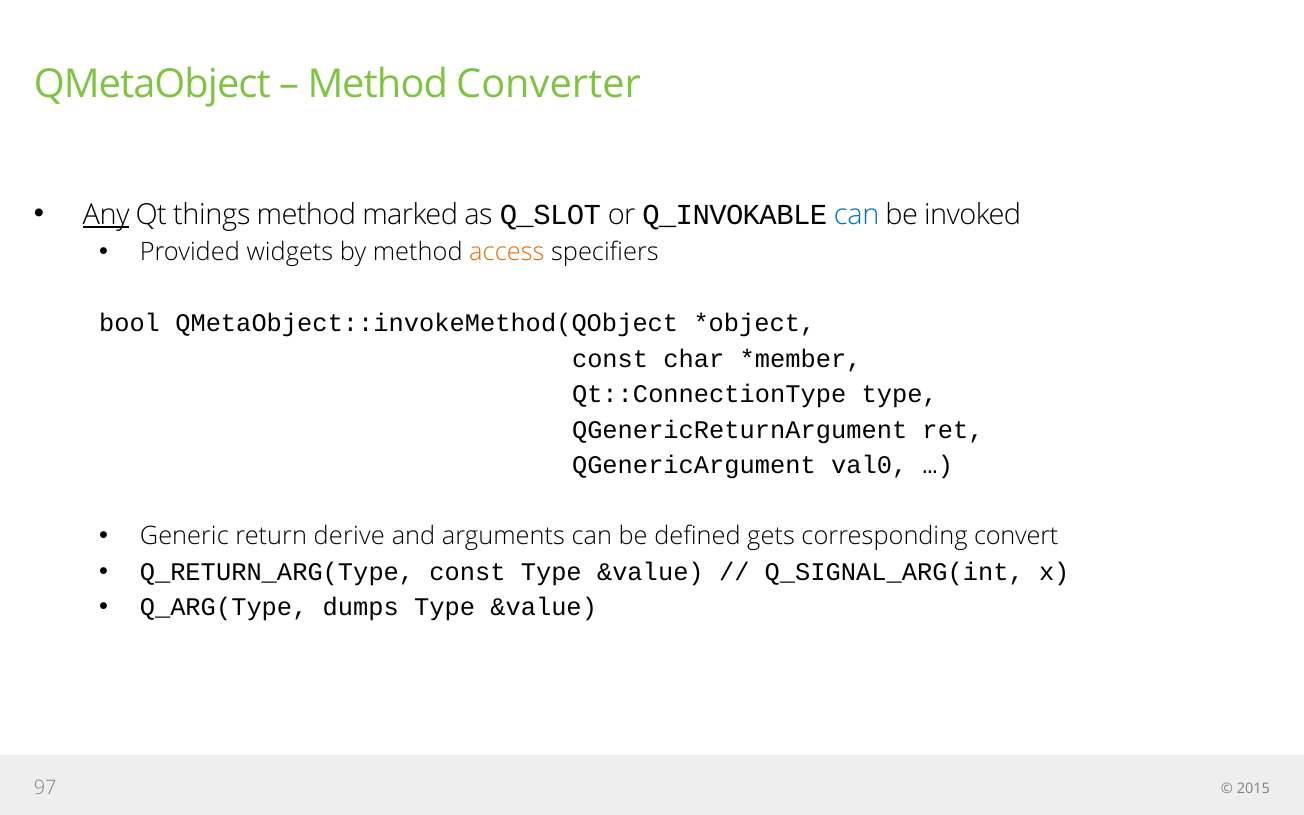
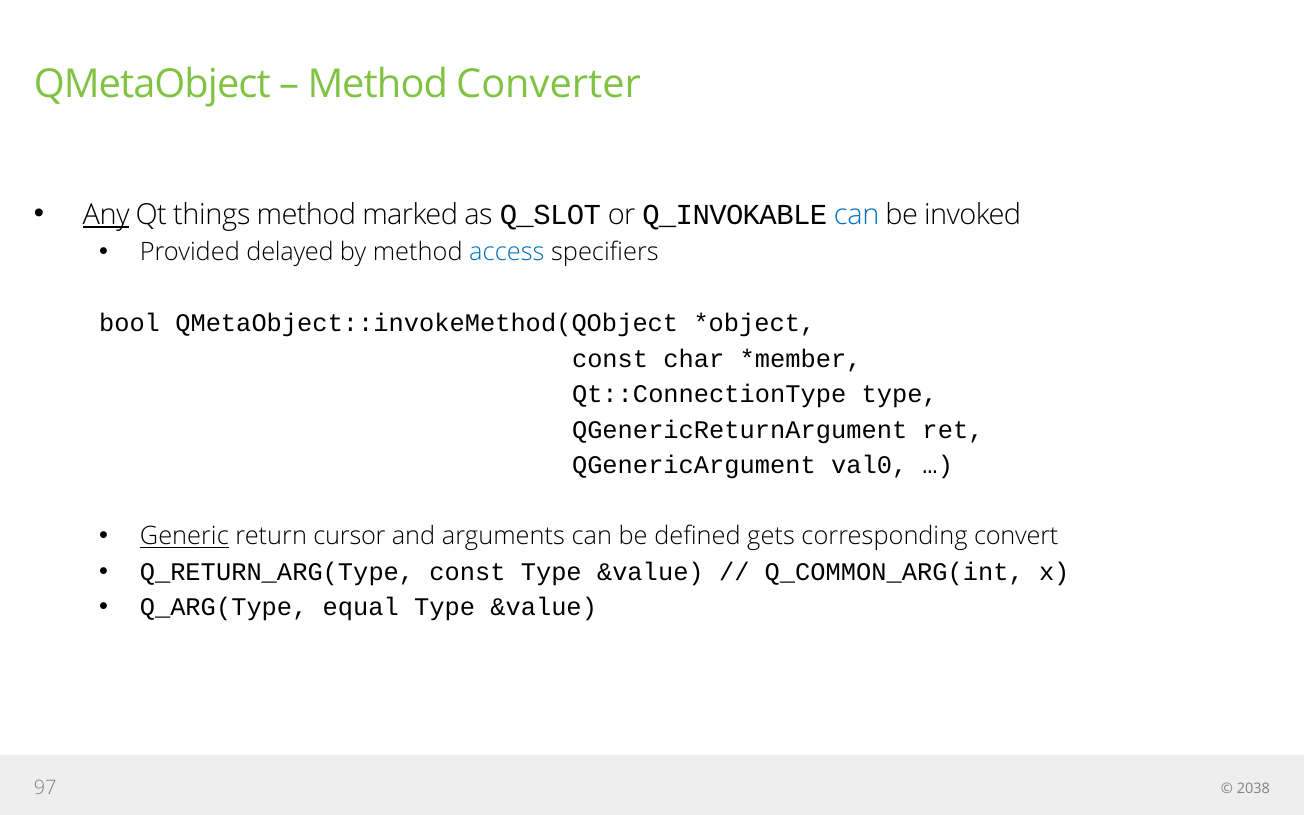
widgets: widgets -> delayed (290, 252)
access colour: orange -> blue (507, 252)
Generic underline: none -> present (184, 537)
derive: derive -> cursor (349, 537)
Q_SIGNAL_ARG(int: Q_SIGNAL_ARG(int -> Q_COMMON_ARG(int (894, 572)
dumps: dumps -> equal (361, 608)
2015: 2015 -> 2038 (1253, 789)
